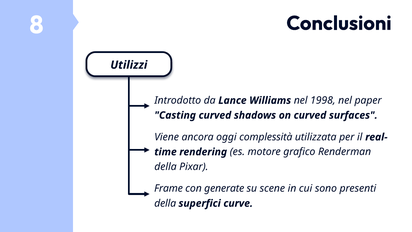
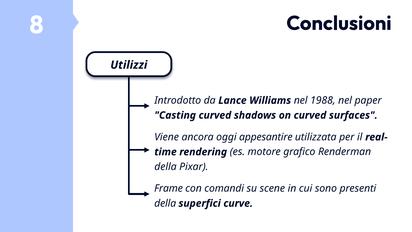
1998: 1998 -> 1988 (323, 100)
complessità: complessità -> appesantire (266, 137)
generate: generate -> comandi (224, 188)
